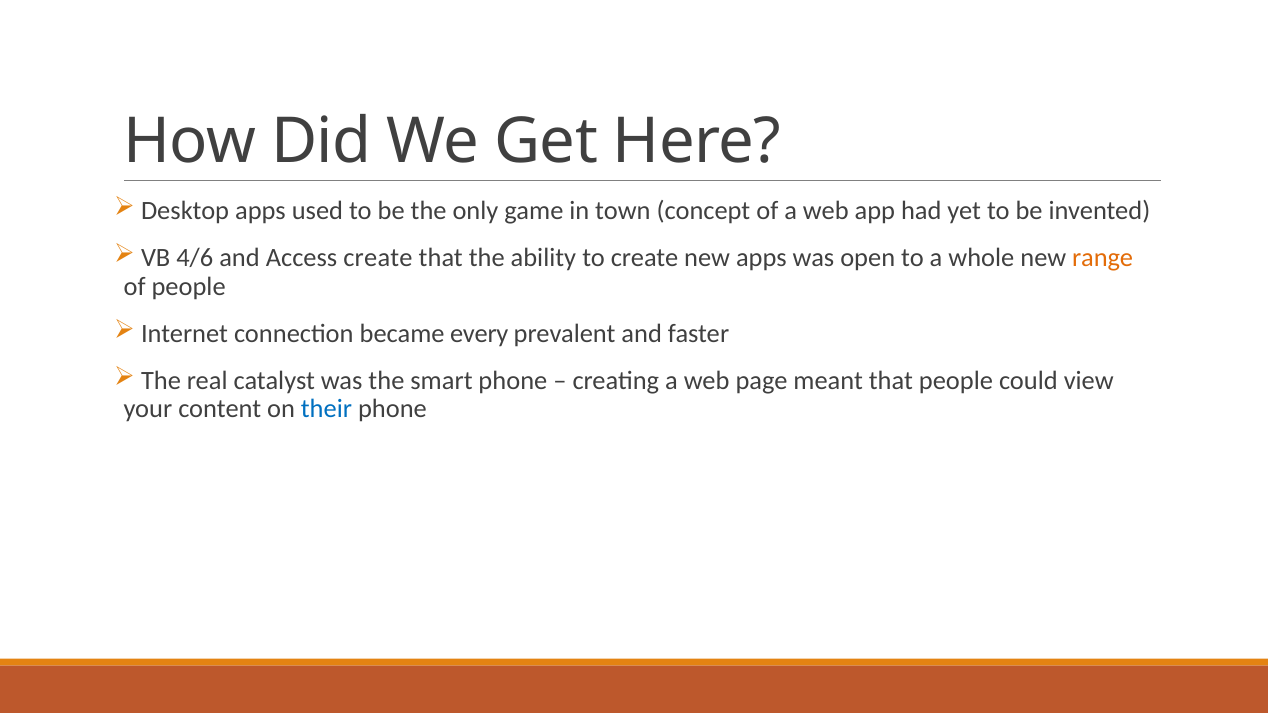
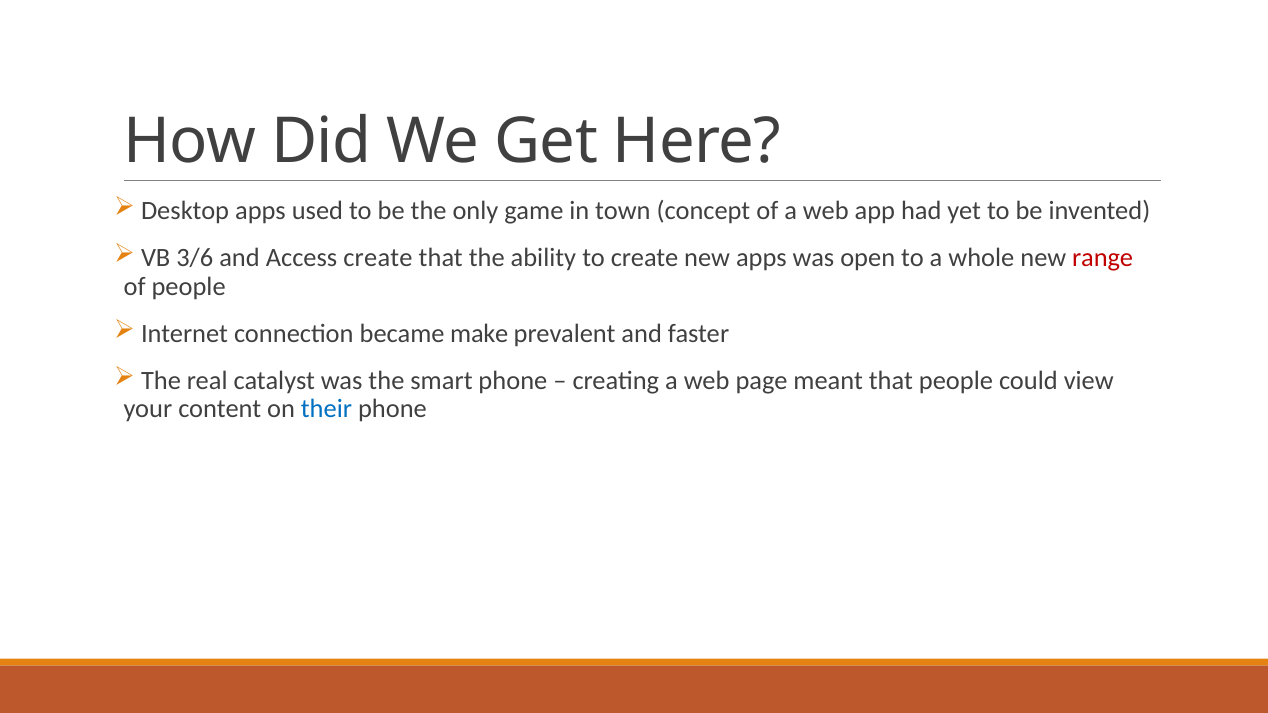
4/6: 4/6 -> 3/6 (195, 258)
range colour: orange -> red (1103, 258)
every: every -> make (479, 333)
